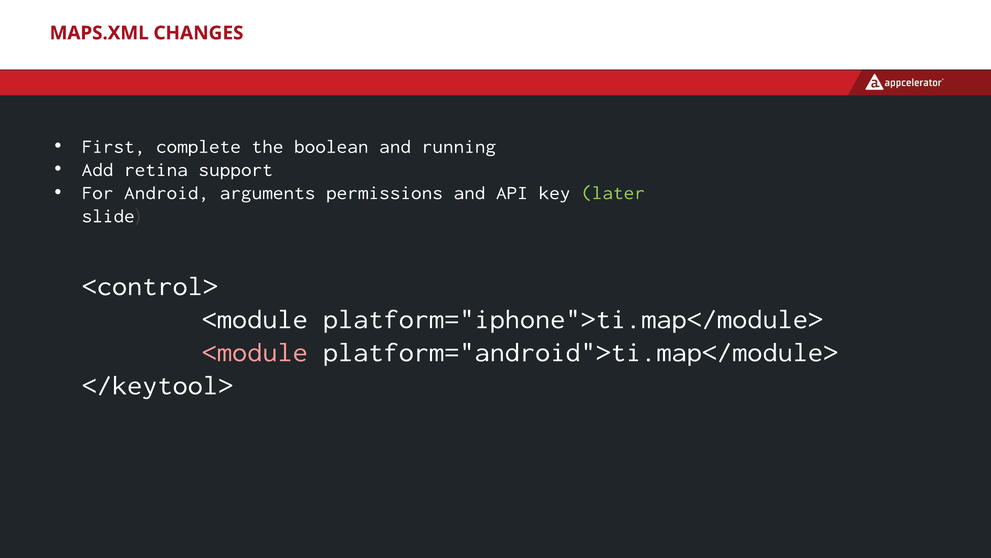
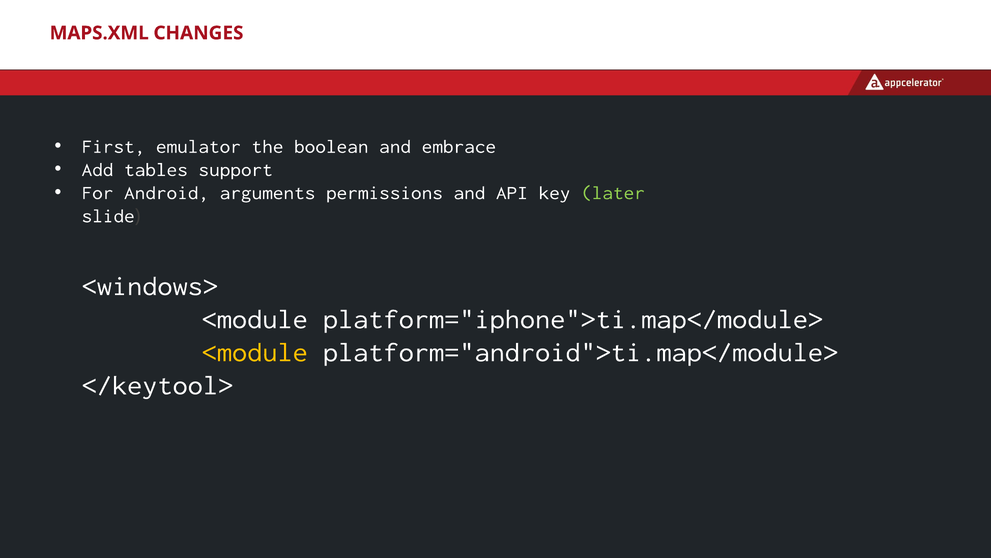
complete: complete -> emulator (198, 146)
running: running -> embrace (459, 146)
retina: retina -> tables (156, 169)
<control>: <control> -> <windows> (150, 286)
<module colour: pink -> yellow (255, 352)
